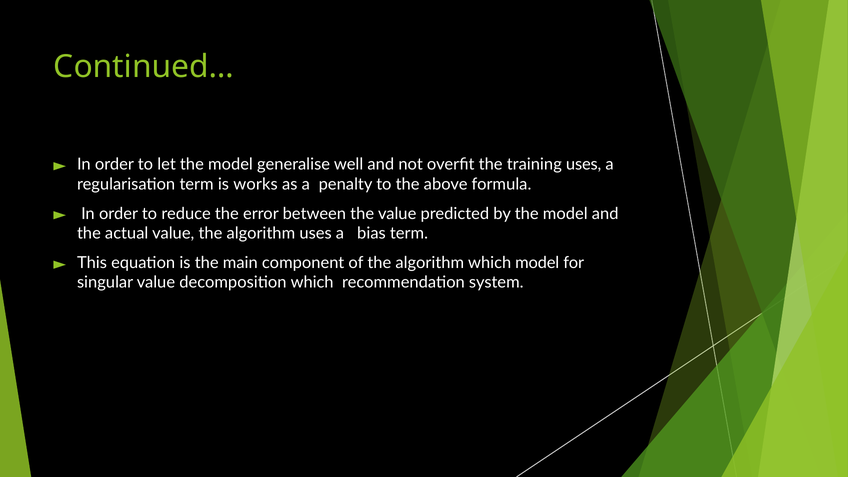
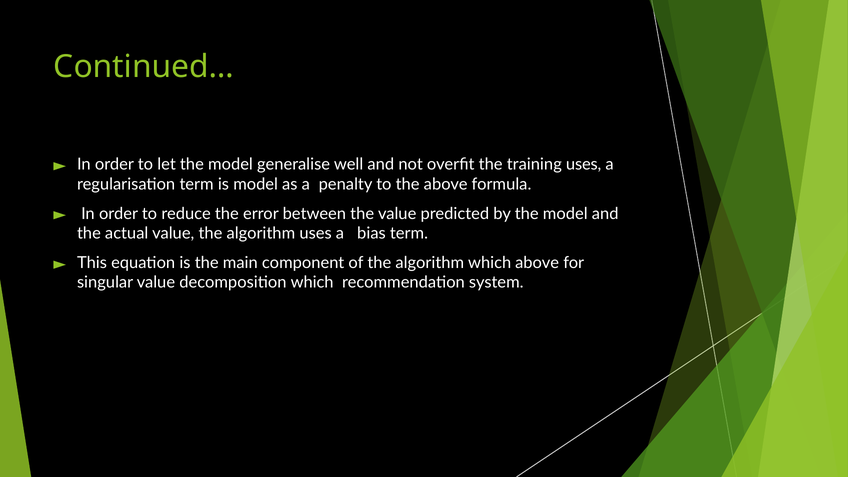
is works: works -> model (256, 184)
which model: model -> above (537, 263)
